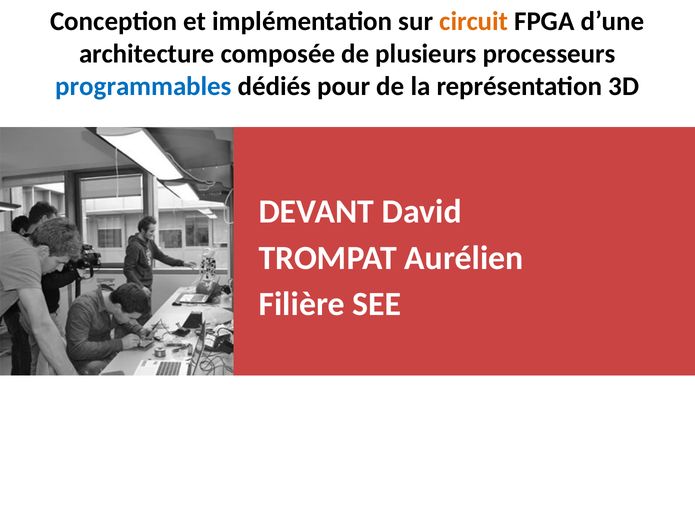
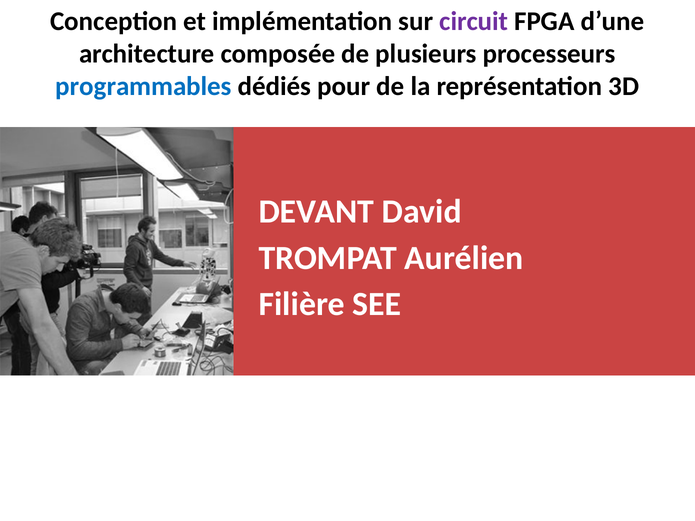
circuit colour: orange -> purple (474, 22)
